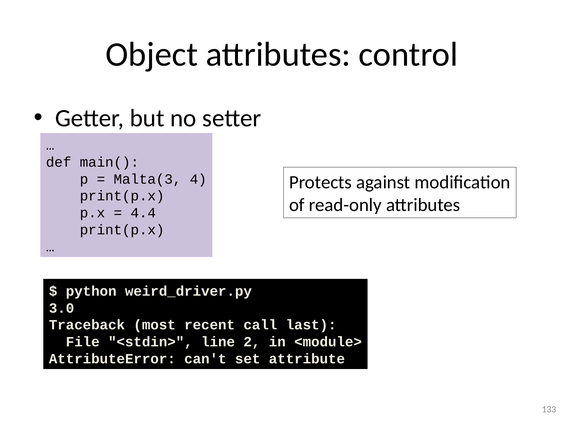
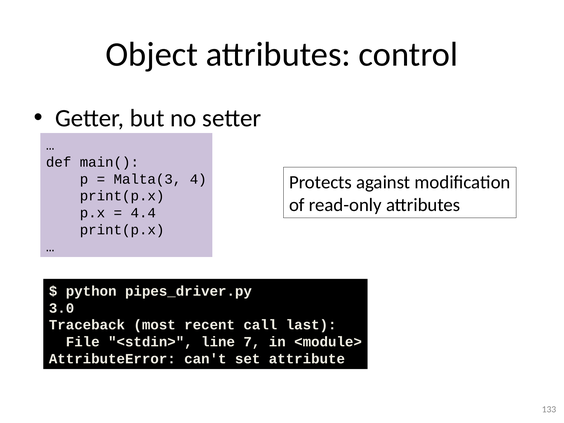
weird_driver.py: weird_driver.py -> pipes_driver.py (188, 291)
2: 2 -> 7 (252, 342)
